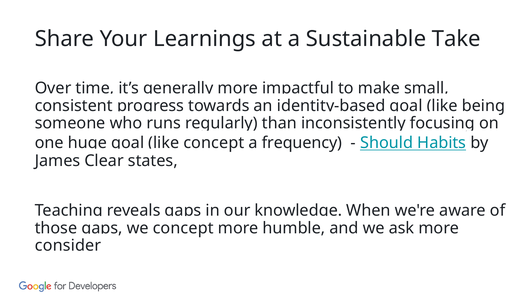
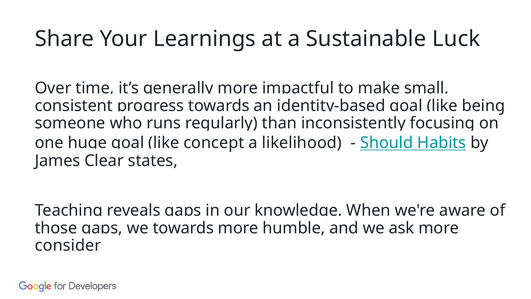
Take: Take -> Luck (456, 39)
frequency: frequency -> likelihood (302, 143)
we concept: concept -> towards (183, 228)
